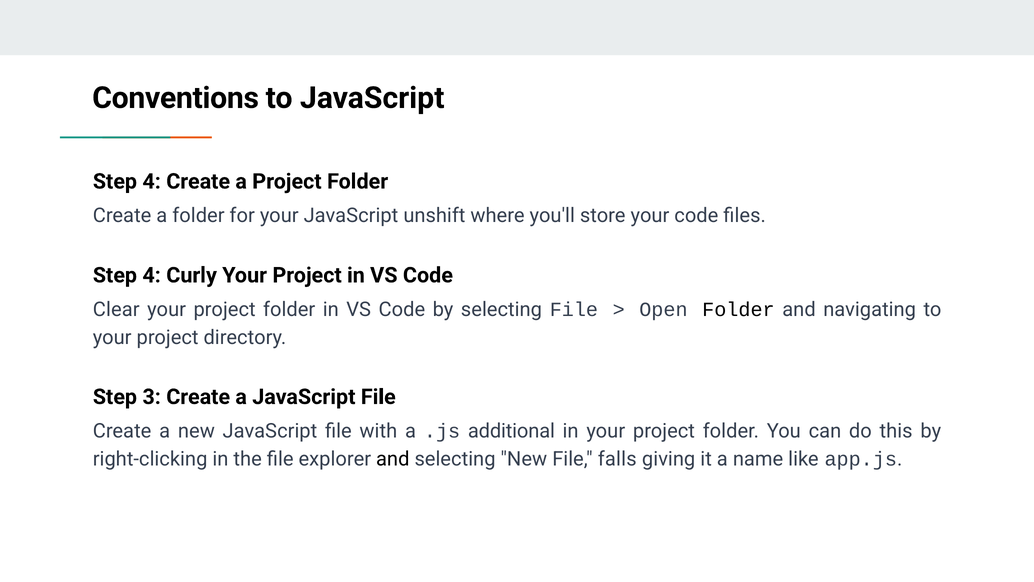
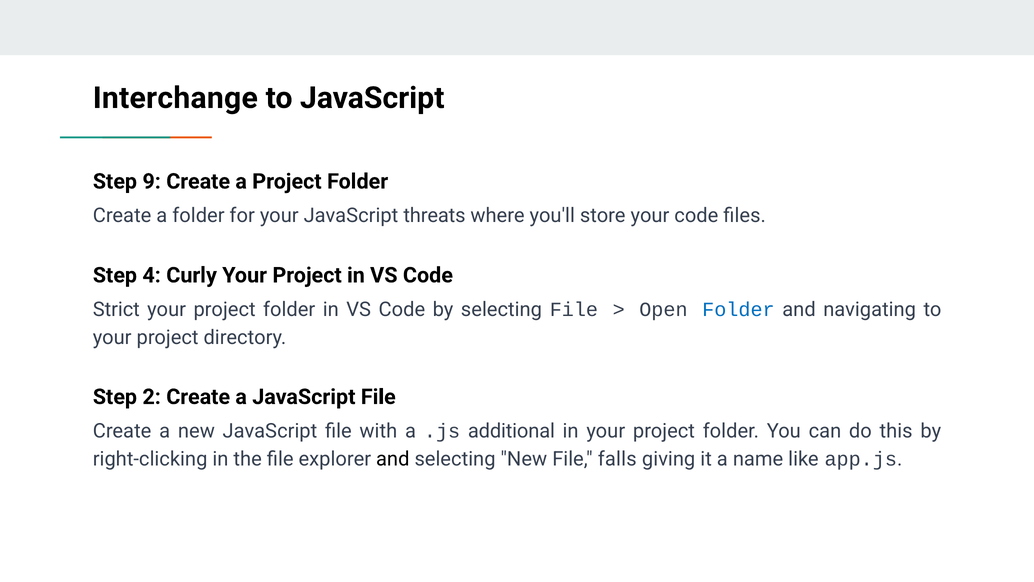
Conventions: Conventions -> Interchange (175, 98)
4: 4 -> 9 (152, 181)
unshift: unshift -> threats (434, 216)
Clear: Clear -> Strict (116, 309)
Folder colour: black -> blue (738, 309)
3: 3 -> 2 (152, 397)
